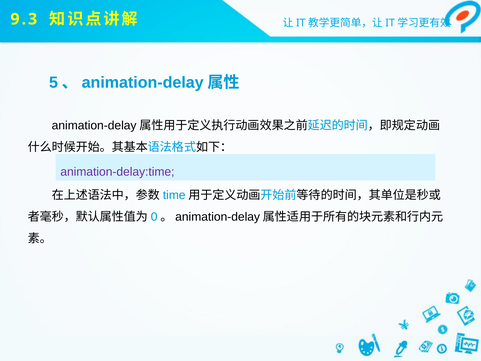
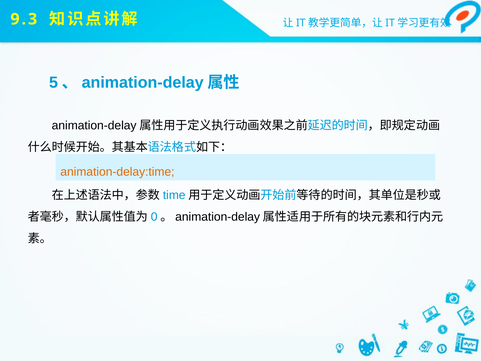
animation-delay:time colour: purple -> orange (117, 172)
